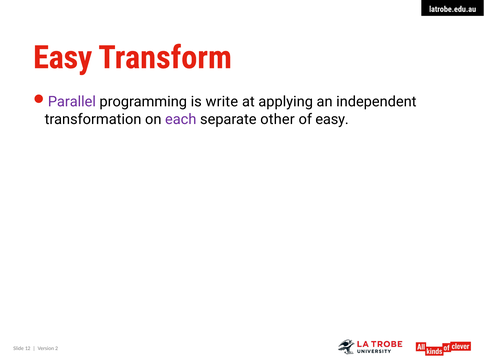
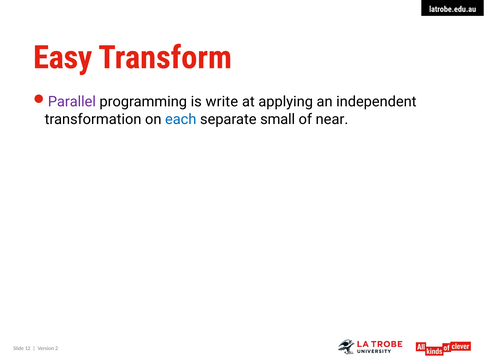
each colour: purple -> blue (181, 119)
other: other -> small (278, 119)
of easy: easy -> near (332, 119)
